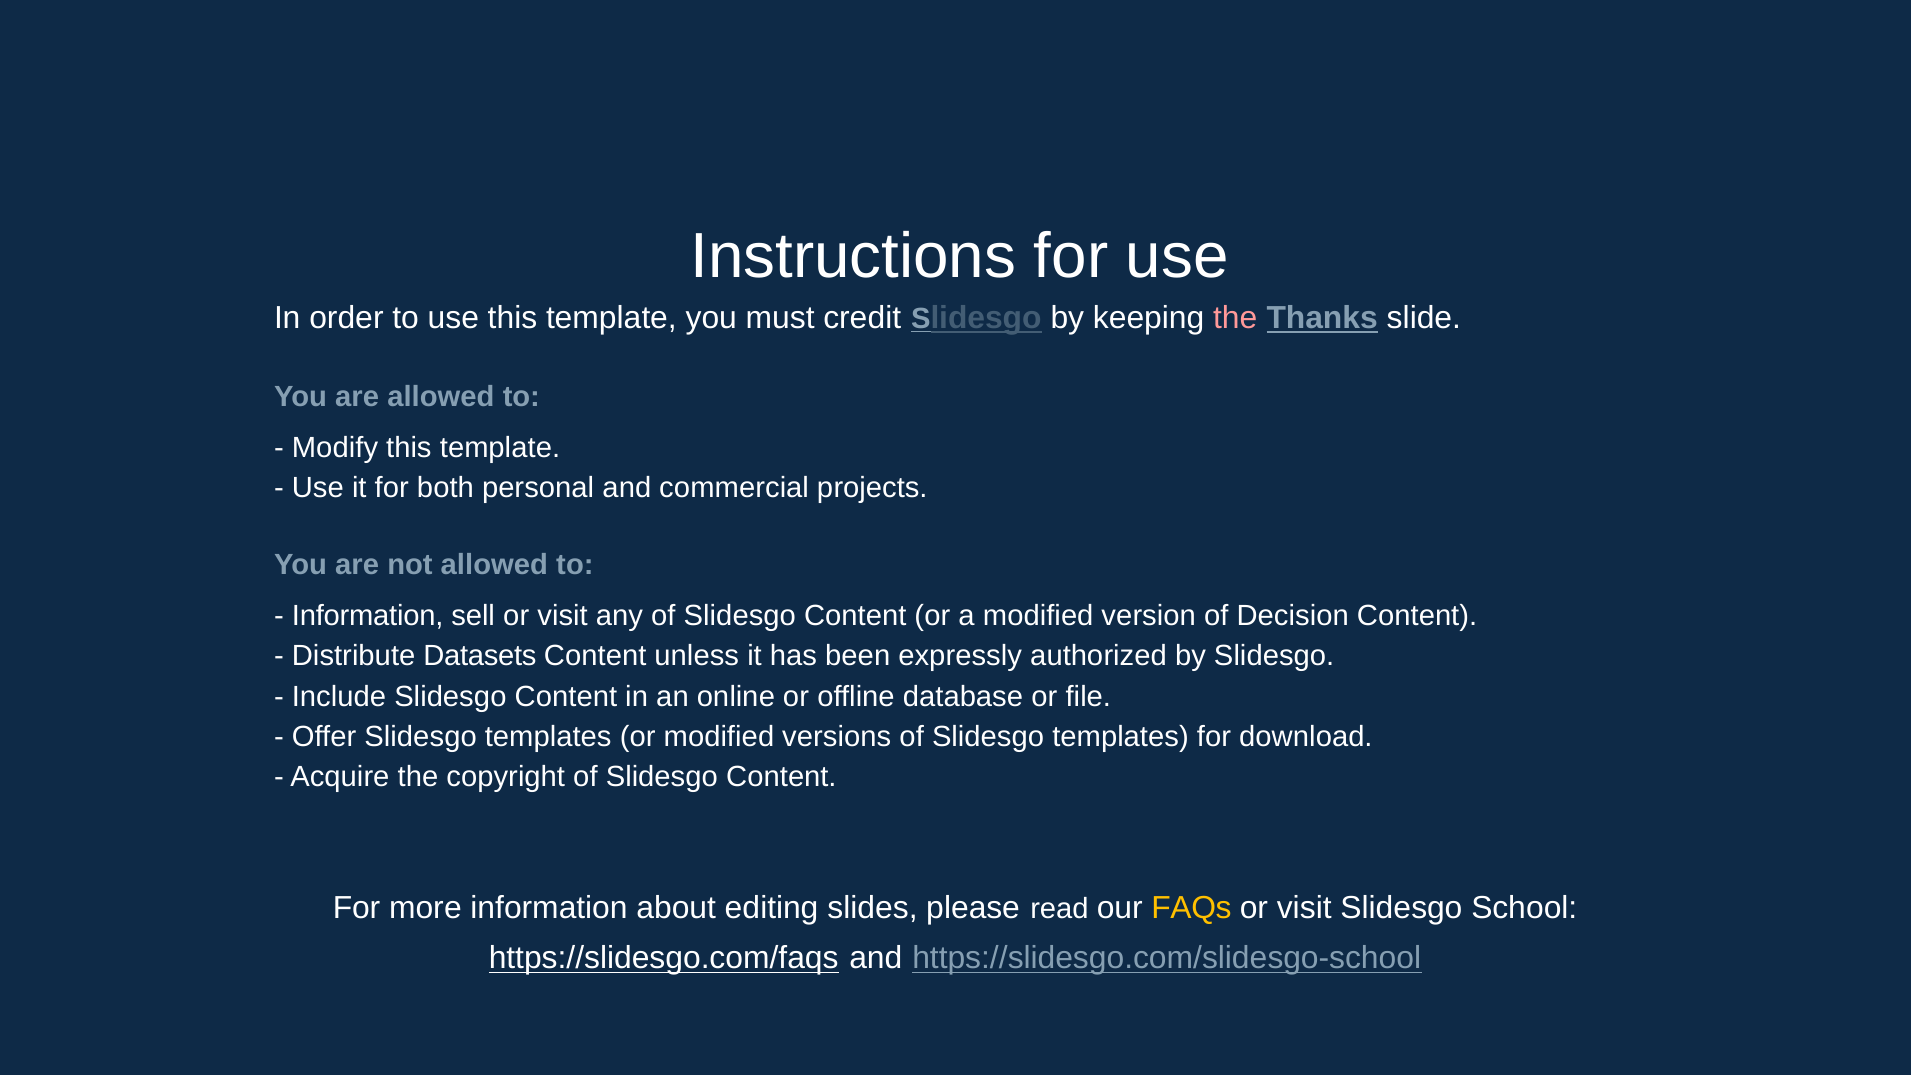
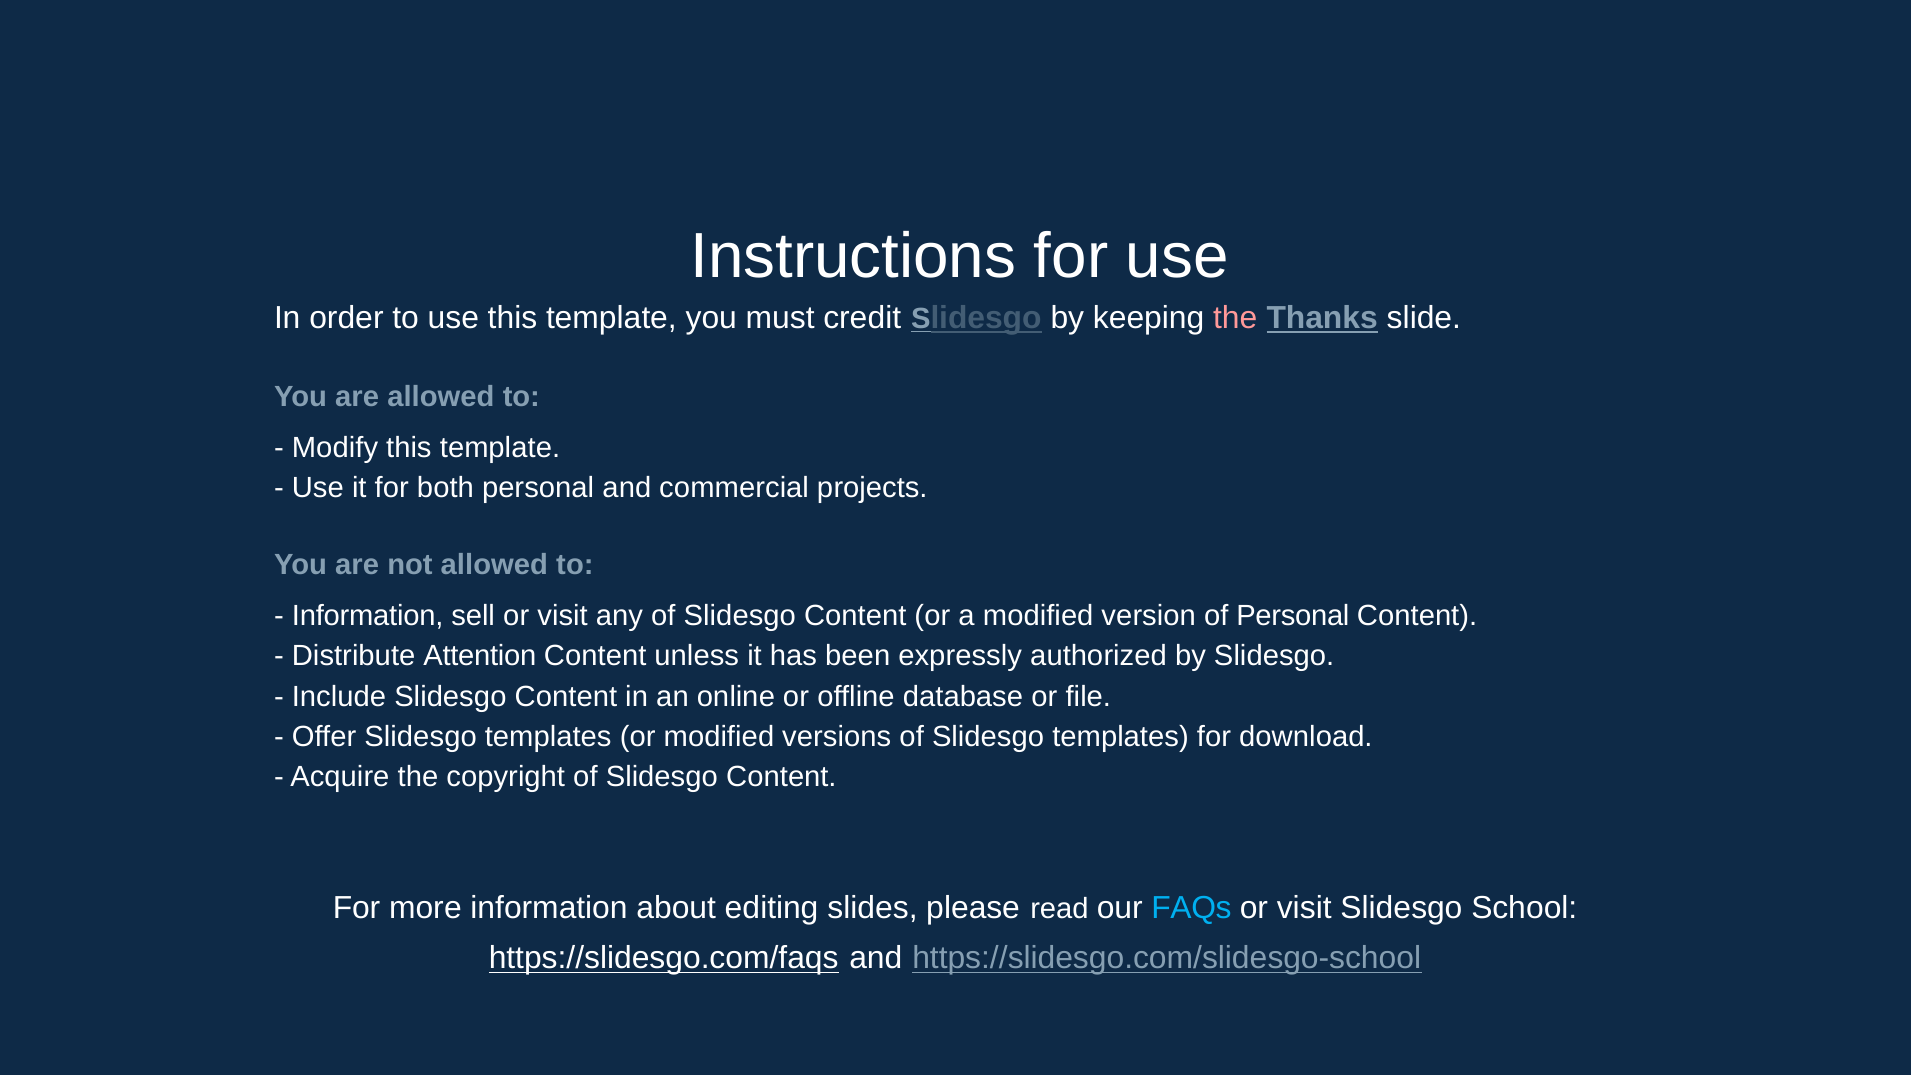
of Decision: Decision -> Personal (1293, 616)
Datasets: Datasets -> Attention (480, 656)
FAQs colour: yellow -> light blue (1191, 908)
